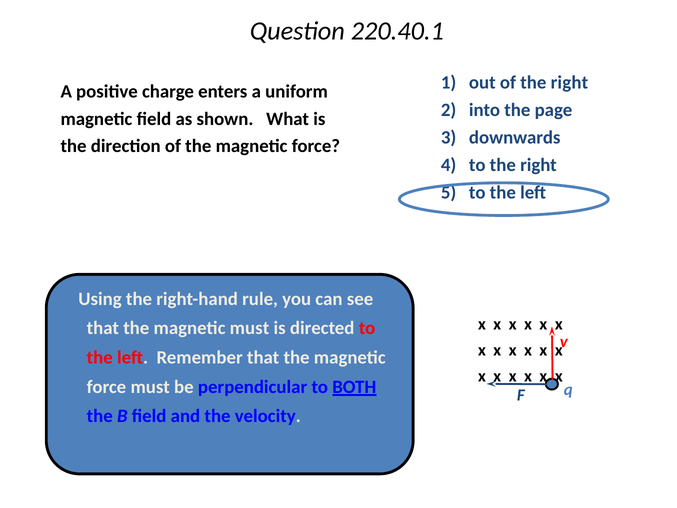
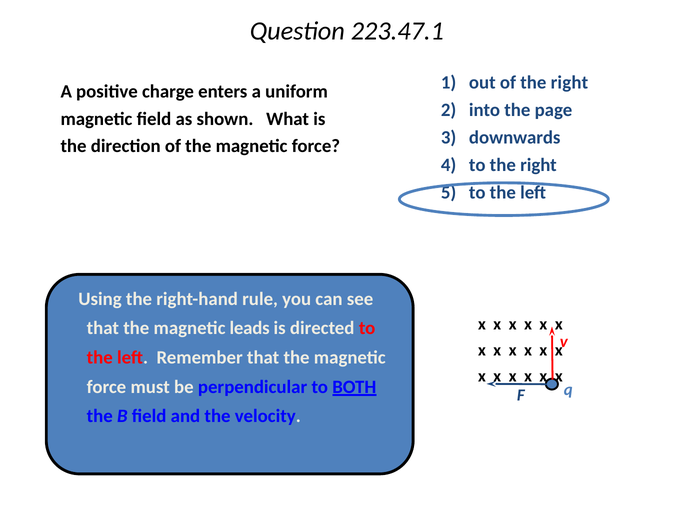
220.40.1: 220.40.1 -> 223.47.1 (397, 31)
magnetic must: must -> leads (250, 328)
